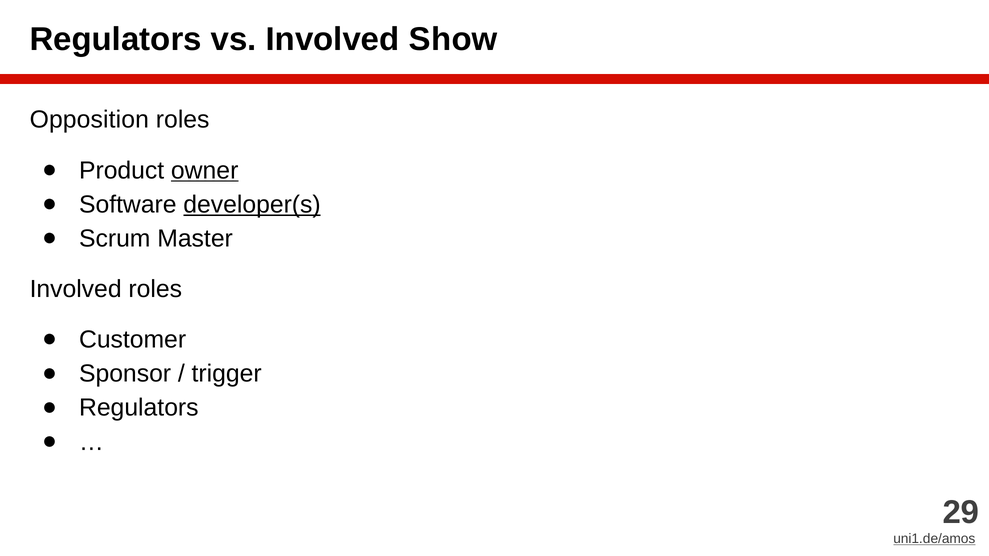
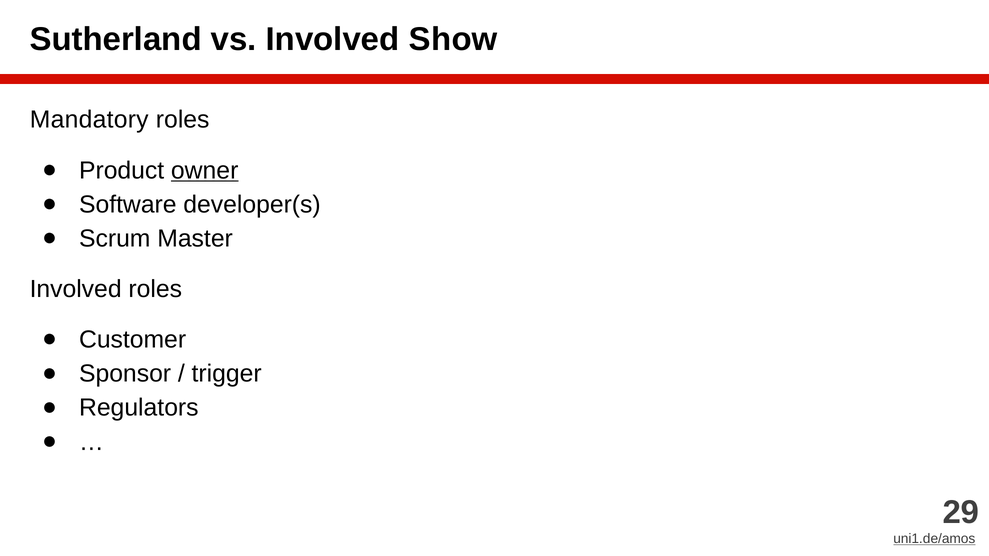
Regulators: Regulators -> Sutherland (116, 39)
Opposition: Opposition -> Mandatory (89, 120)
developer(s underline: present -> none (252, 205)
